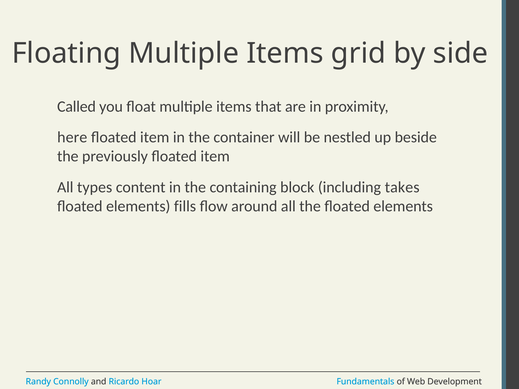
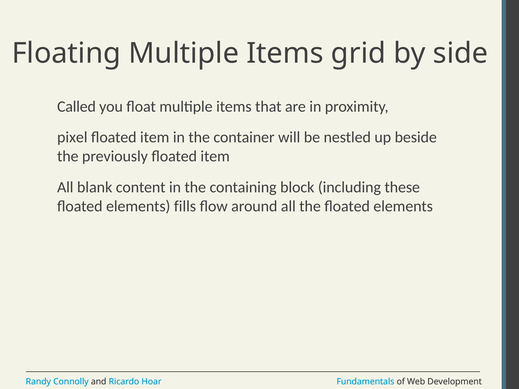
here: here -> pixel (72, 137)
types: types -> blank (95, 187)
takes: takes -> these (402, 187)
